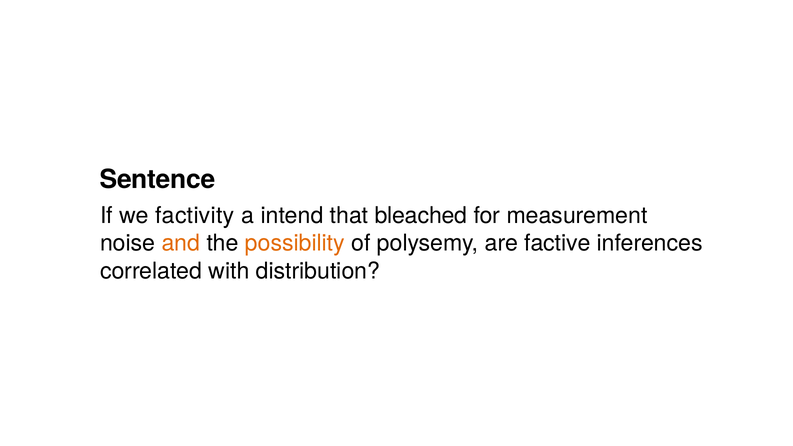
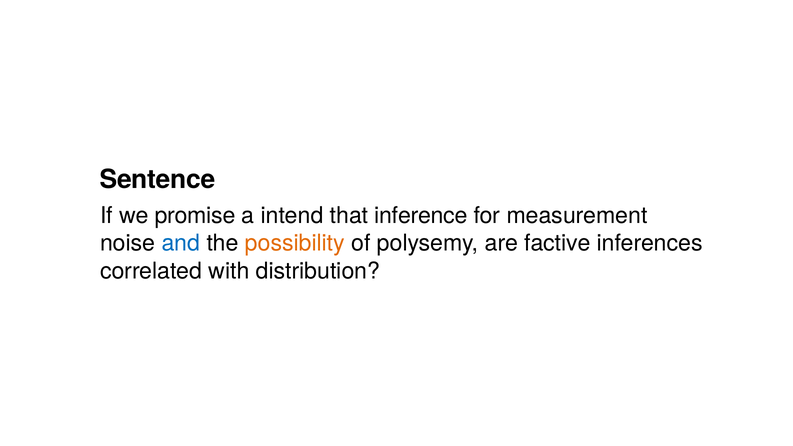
factivity: factivity -> promise (195, 215)
bleached: bleached -> inference (421, 215)
and colour: orange -> blue (181, 243)
